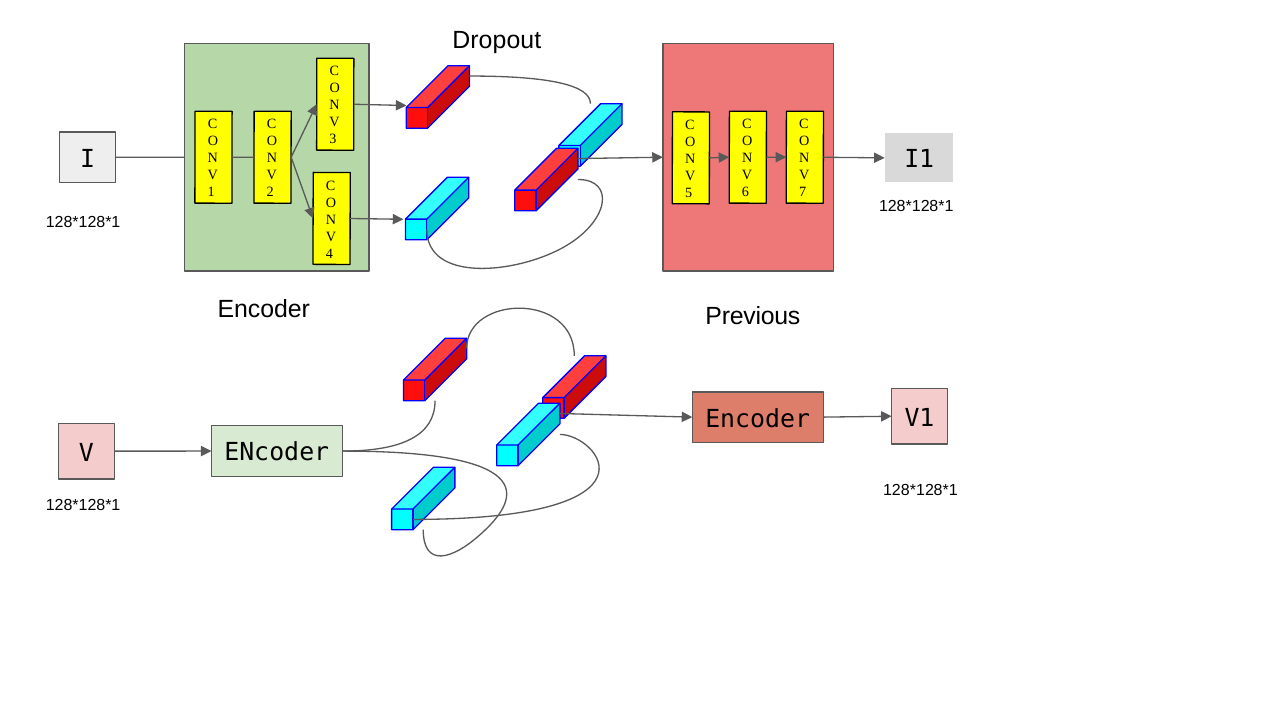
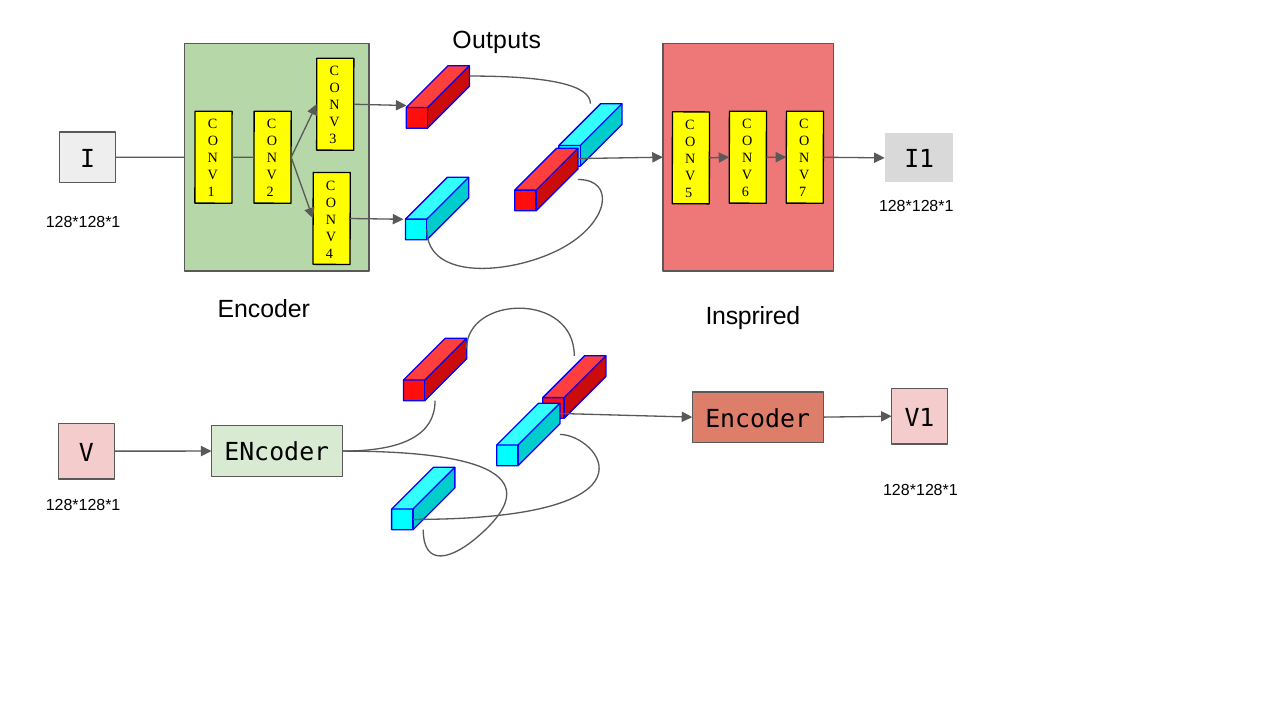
Dropout: Dropout -> Outputs (497, 40)
Previous: Previous -> Insprired (753, 316)
